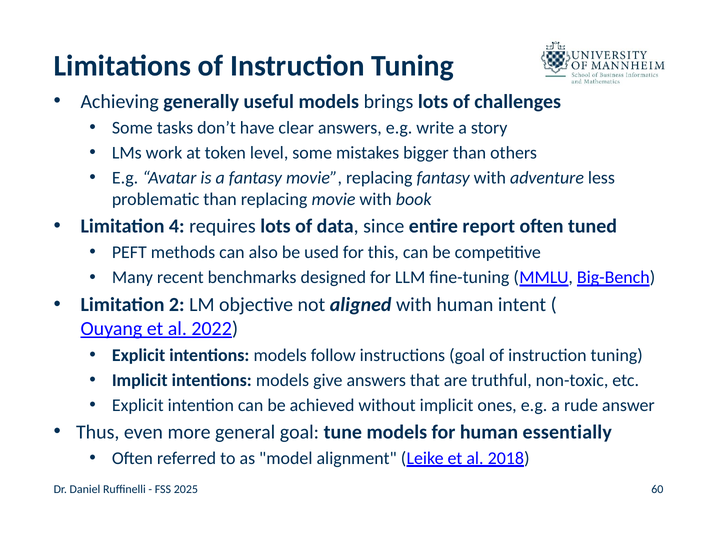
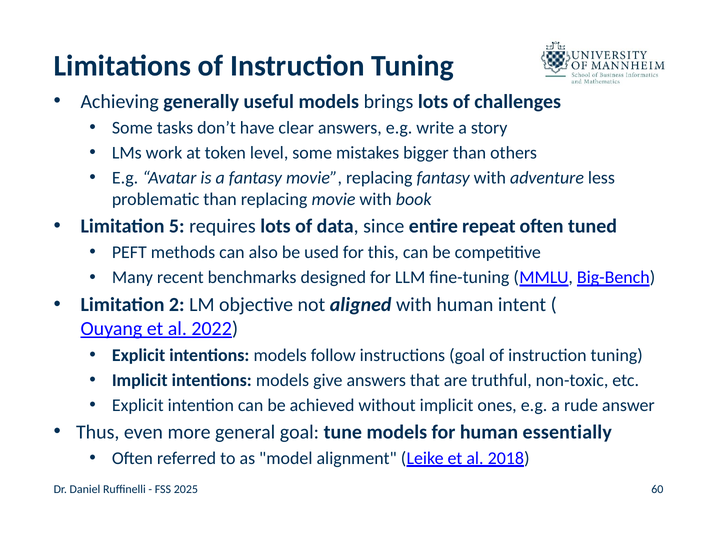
4: 4 -> 5 (177, 226)
report: report -> repeat (489, 226)
